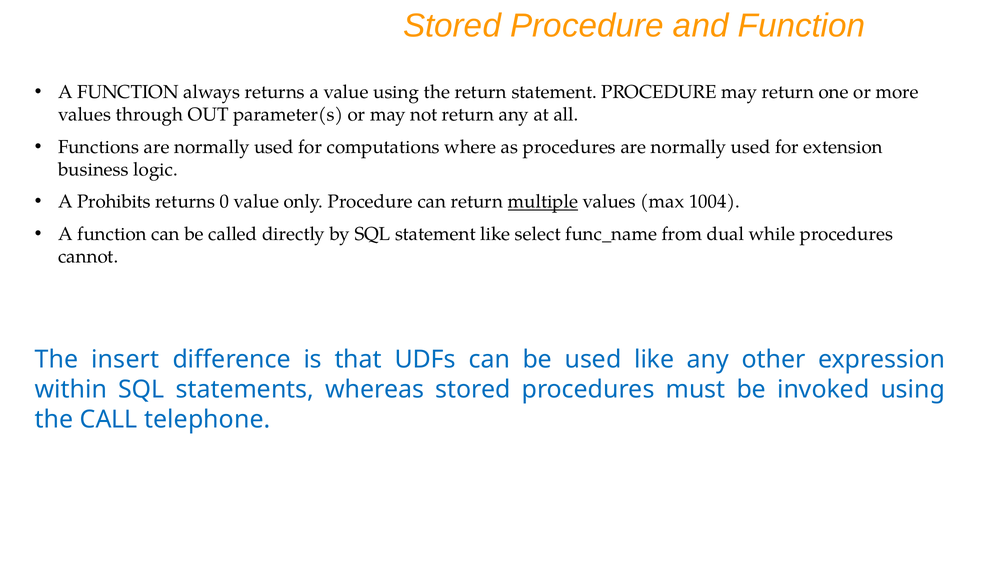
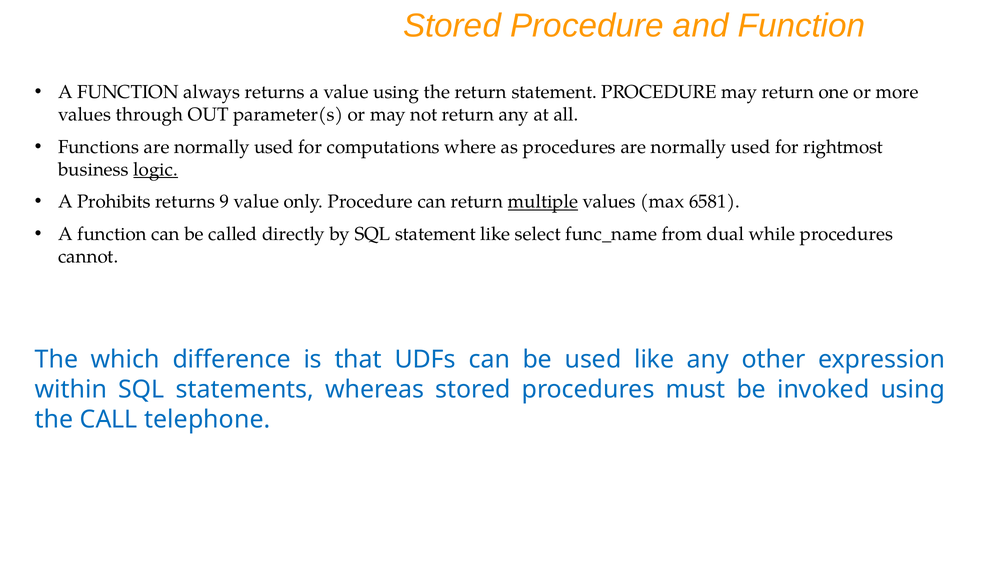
extension: extension -> rightmost (843, 147)
logic underline: none -> present (156, 170)
0: 0 -> 9 (225, 202)
1004: 1004 -> 6581 (714, 202)
insert: insert -> which (125, 360)
